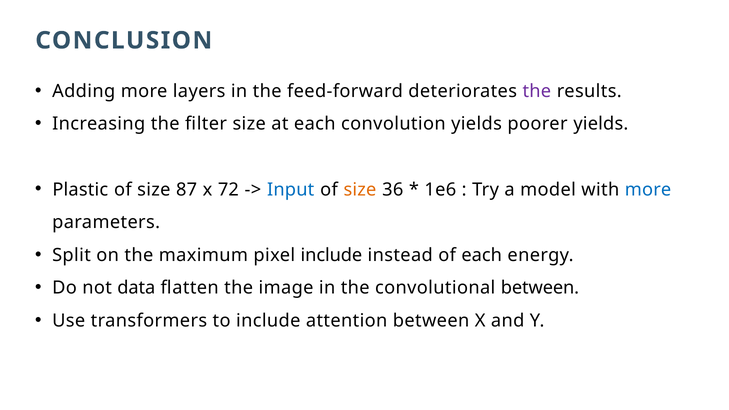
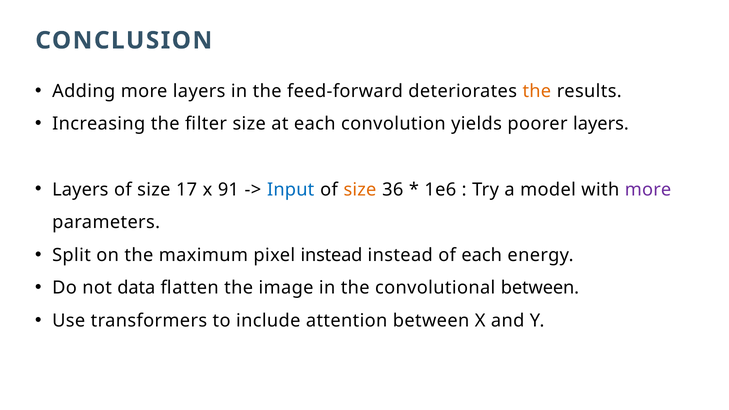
the colour: purple -> orange (537, 91)
poorer yields: yields -> layers (601, 124)
Plastic: Plastic -> Layers (80, 190)
87: 87 -> 17 (187, 190)
72: 72 -> 91 (228, 190)
more colour: blue -> purple (648, 190)
pixel include: include -> instead (331, 255)
